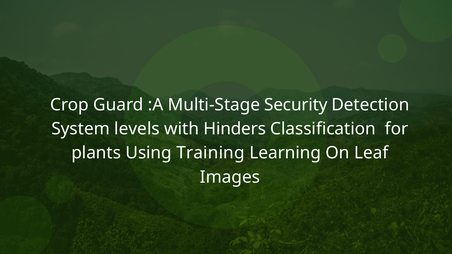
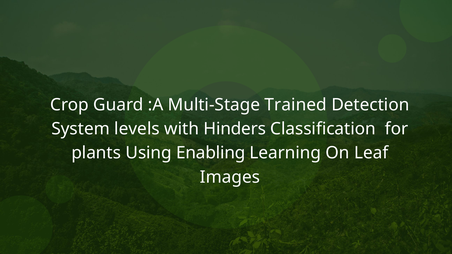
Security: Security -> Trained (296, 105)
Training: Training -> Enabling (211, 153)
